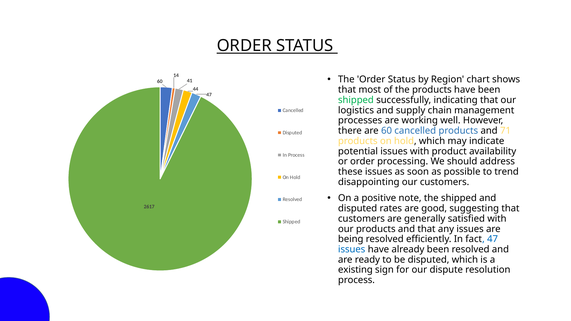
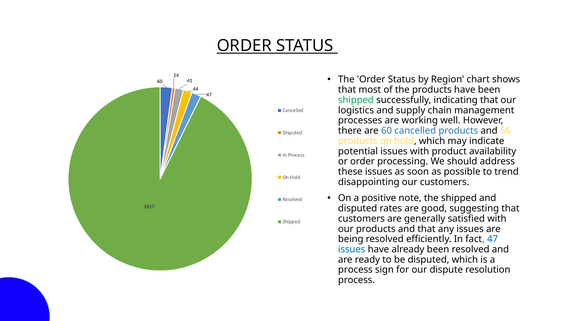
71: 71 -> 56 (506, 131)
existing: existing -> process (355, 270)
